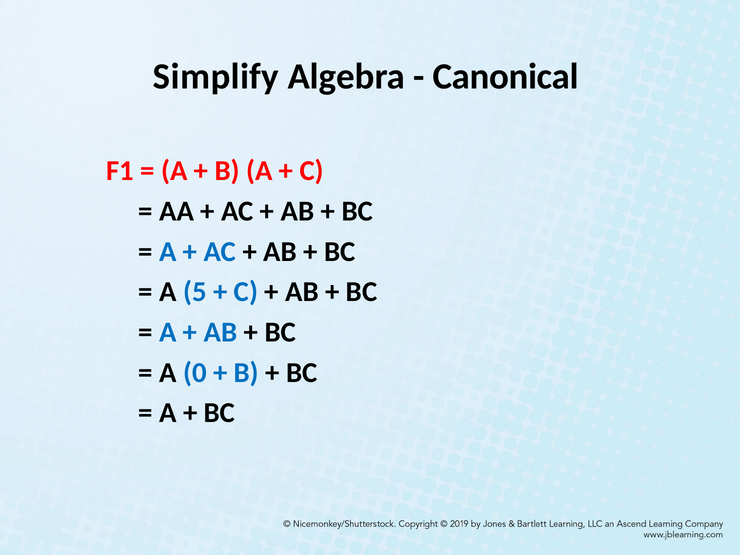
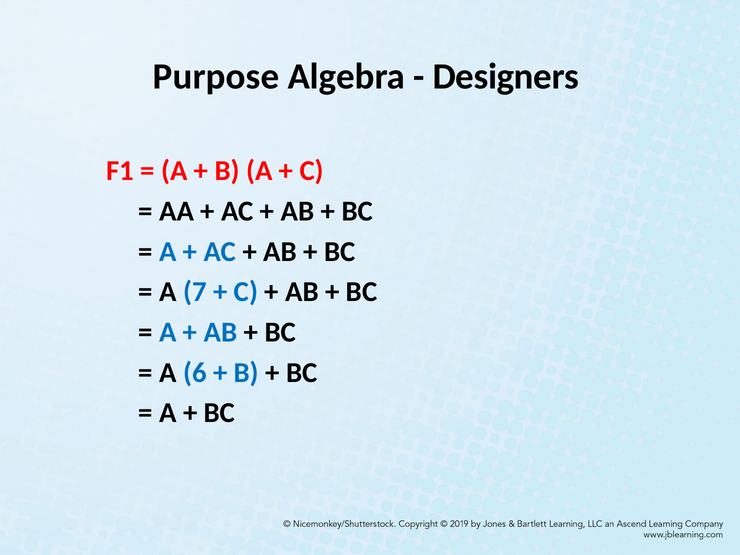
Simplify: Simplify -> Purpose (216, 77)
Canonical: Canonical -> Designers (506, 77)
5: 5 -> 7 (195, 292)
0: 0 -> 6 (195, 373)
